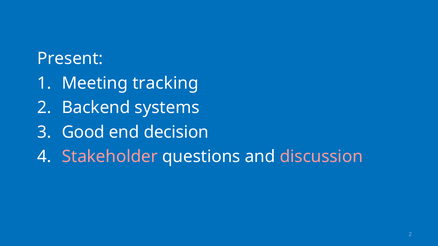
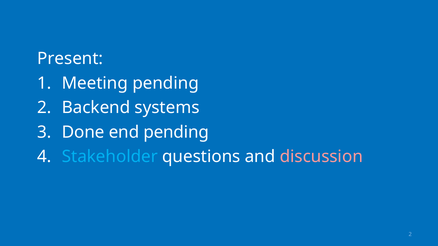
Meeting tracking: tracking -> pending (166, 83)
Good: Good -> Done (83, 132)
end decision: decision -> pending (176, 132)
Stakeholder colour: pink -> light blue (110, 157)
